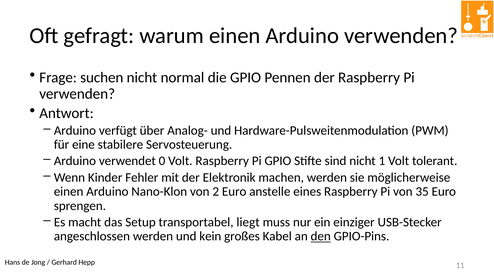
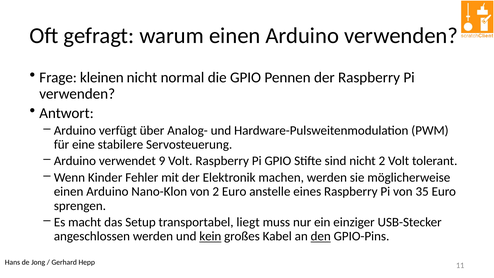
suchen: suchen -> kleinen (102, 77)
0: 0 -> 9 (162, 161)
nicht 1: 1 -> 2 (382, 161)
kein underline: none -> present (210, 236)
